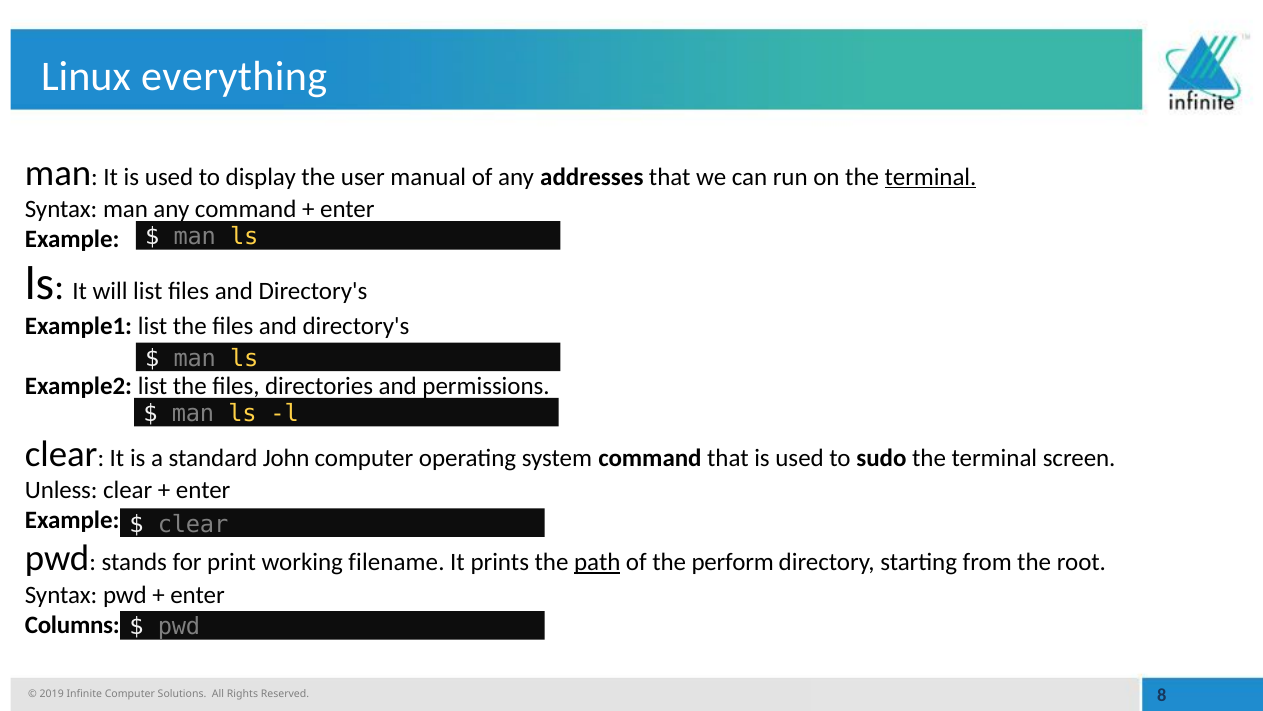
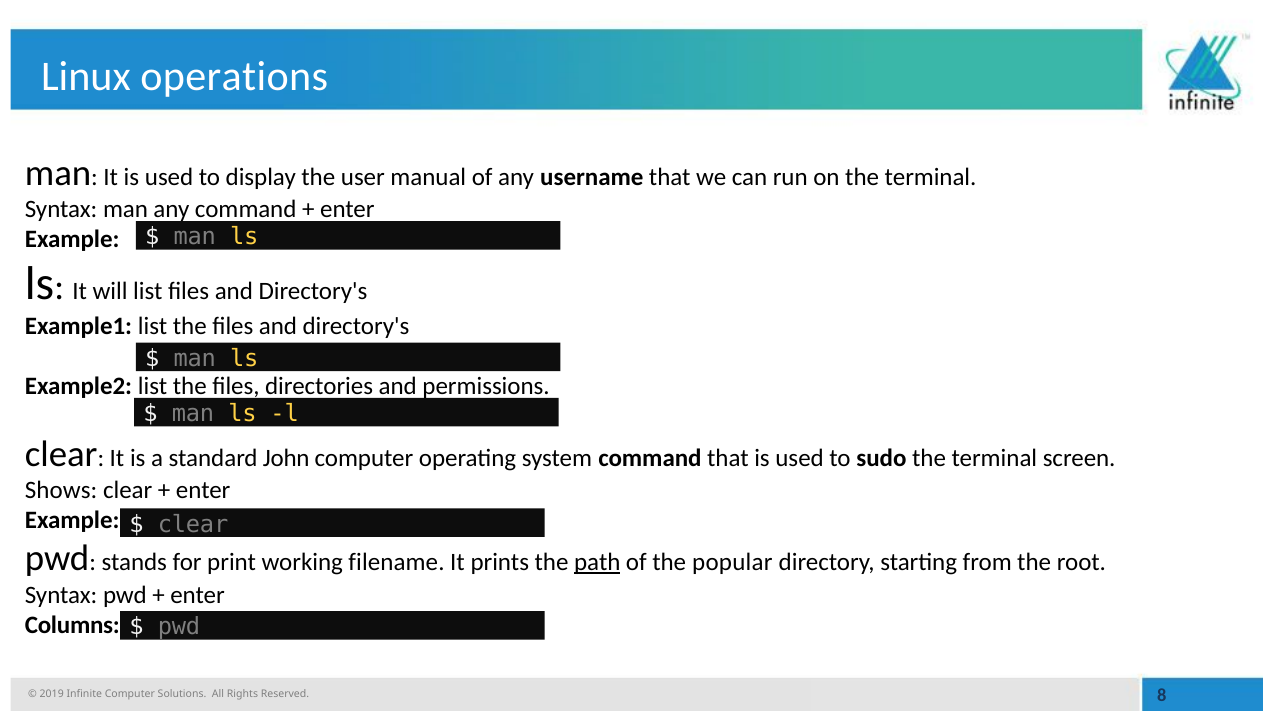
everything: everything -> operations (234, 76)
addresses: addresses -> username (592, 177)
terminal underline: present -> none (931, 177)
Unless: Unless -> Shows (61, 490)
perform: perform -> popular (732, 562)
